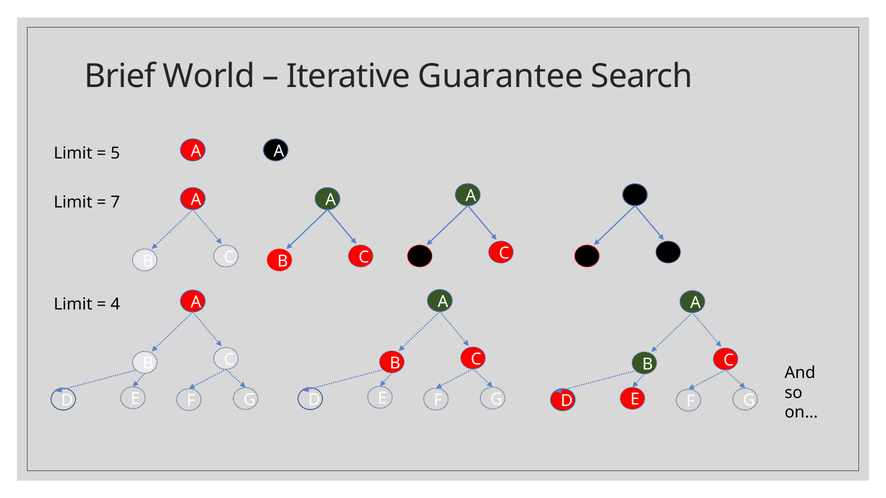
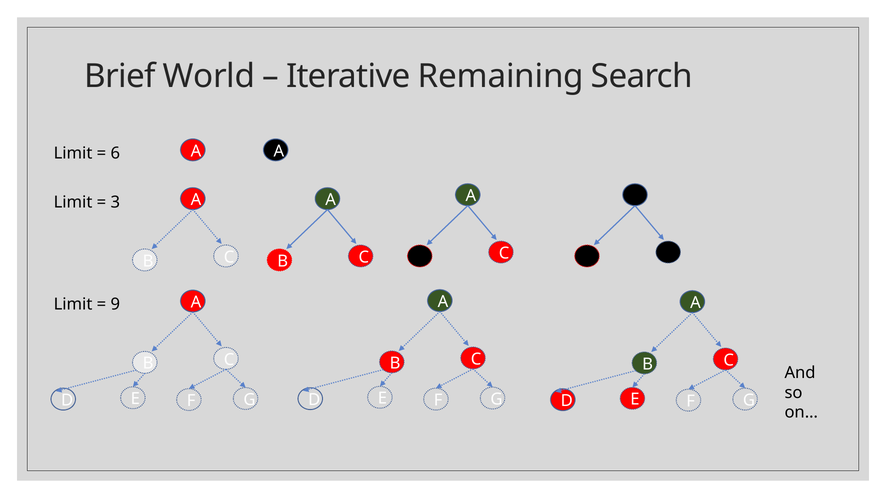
Guarantee: Guarantee -> Remaining (501, 77)
5: 5 -> 6 (115, 153)
7: 7 -> 3 (115, 202)
4: 4 -> 9 (115, 305)
